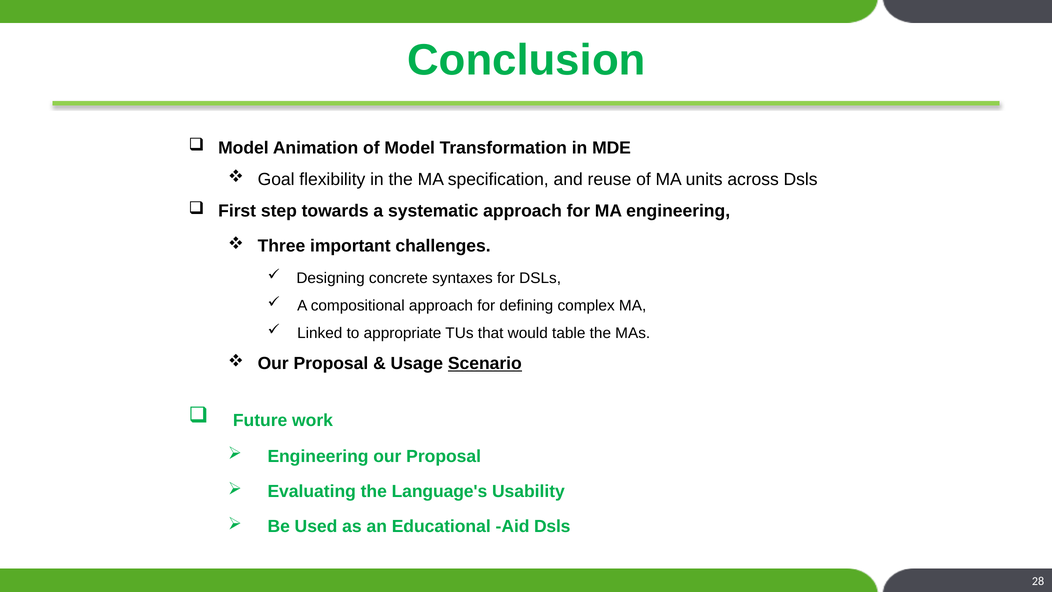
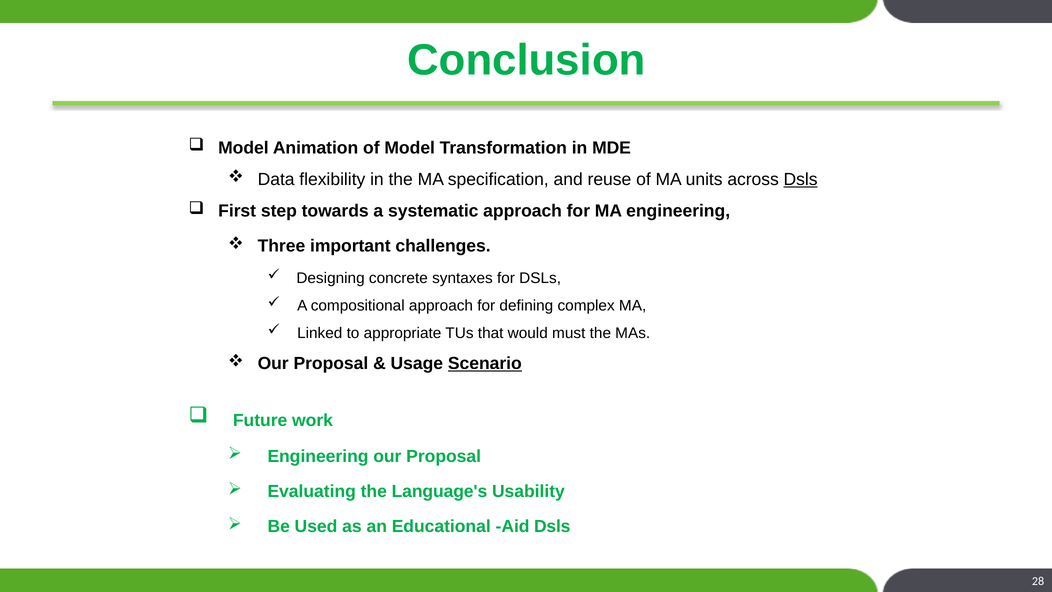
Goal: Goal -> Data (276, 180)
Dsls underline: none -> present (801, 180)
table: table -> must (569, 333)
